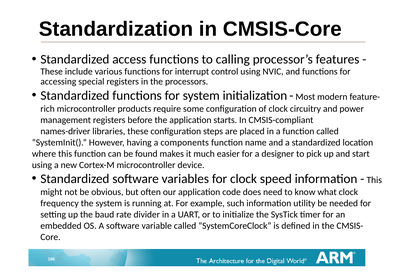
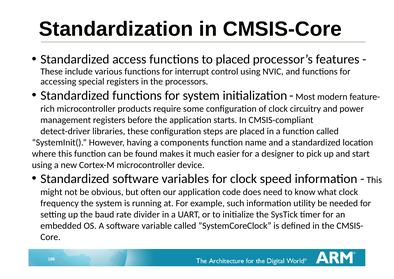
to calling: calling -> placed (233, 59)
names-driver: names-driver -> detect-driver (65, 131)
